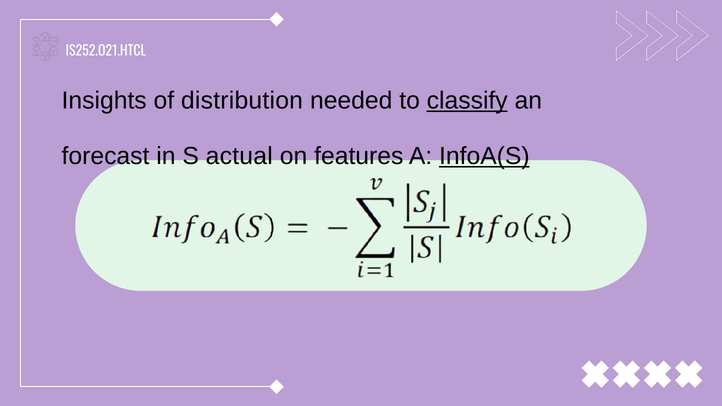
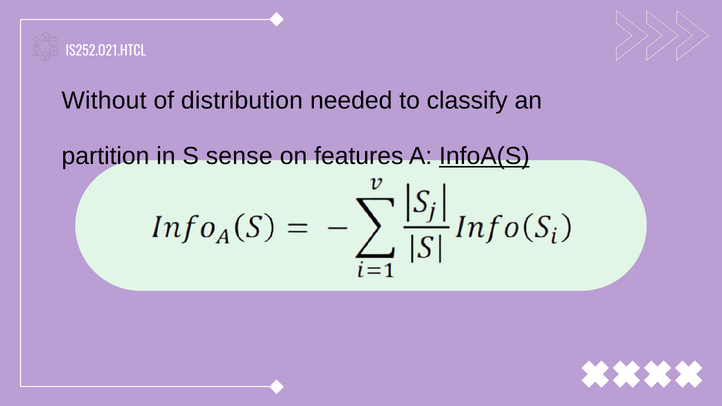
Insights: Insights -> Without (104, 101)
classify underline: present -> none (467, 101)
forecast: forecast -> partition (106, 156)
actual: actual -> sense (239, 156)
